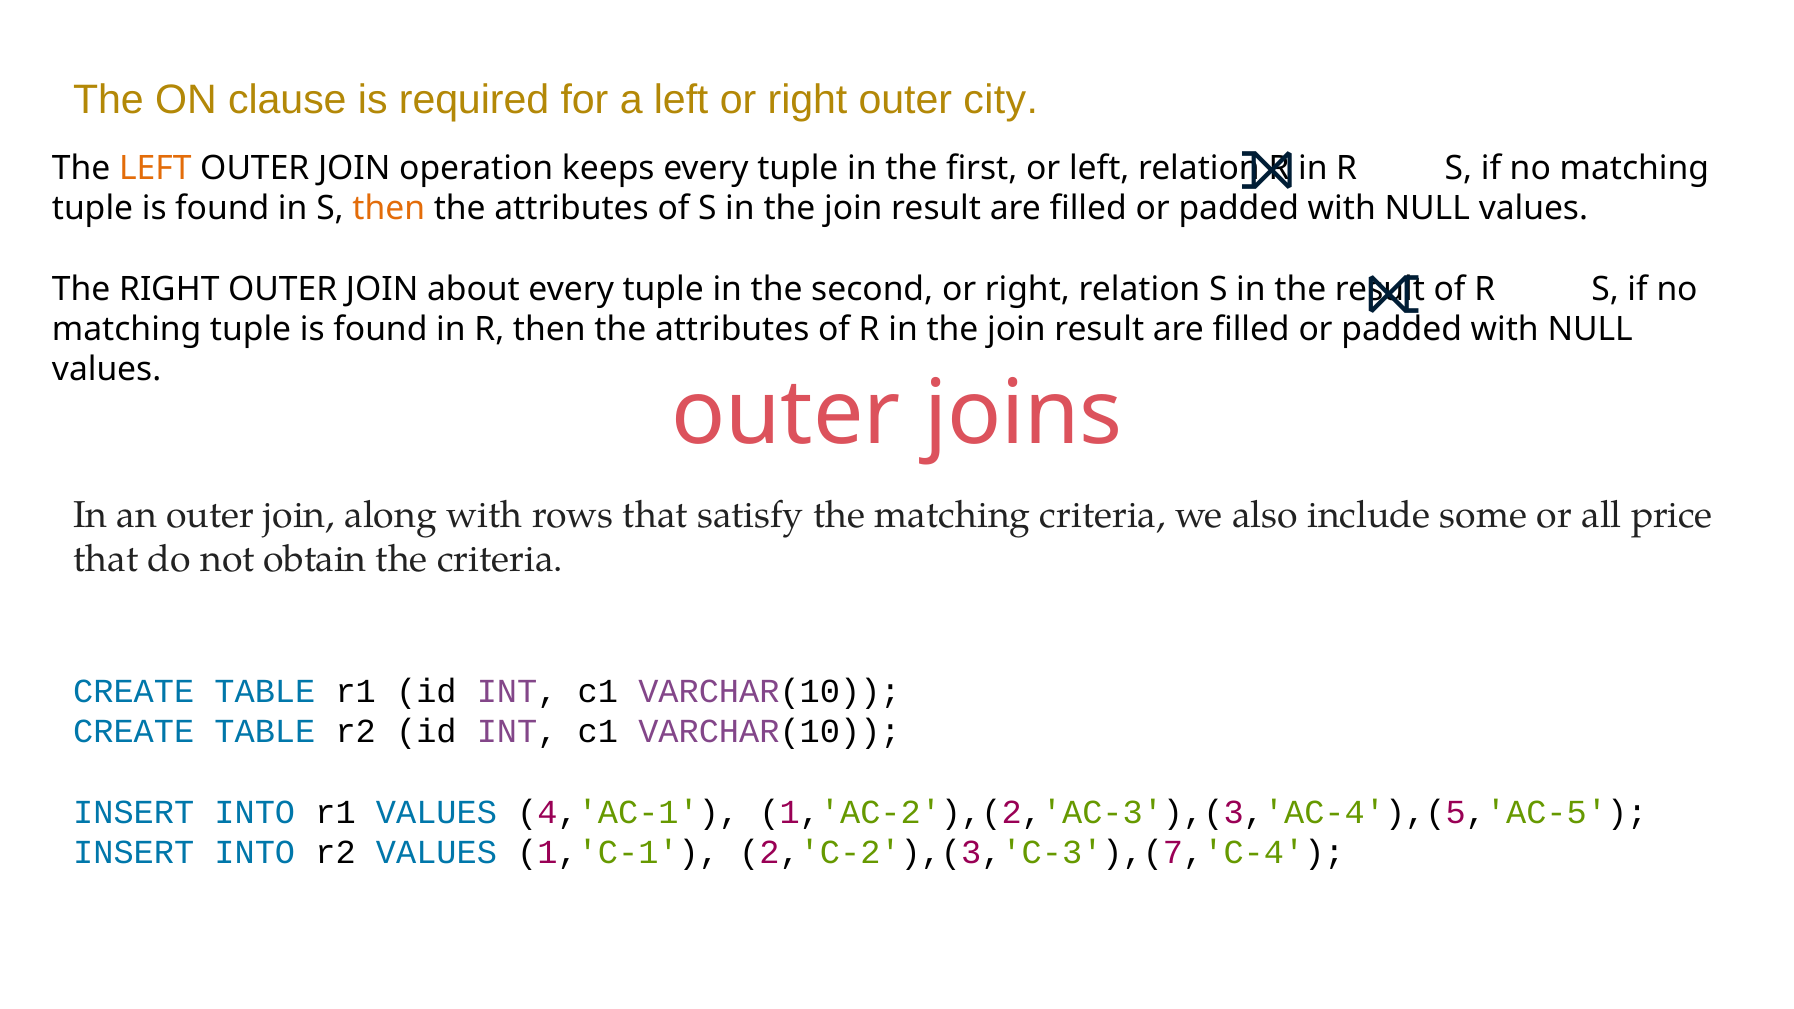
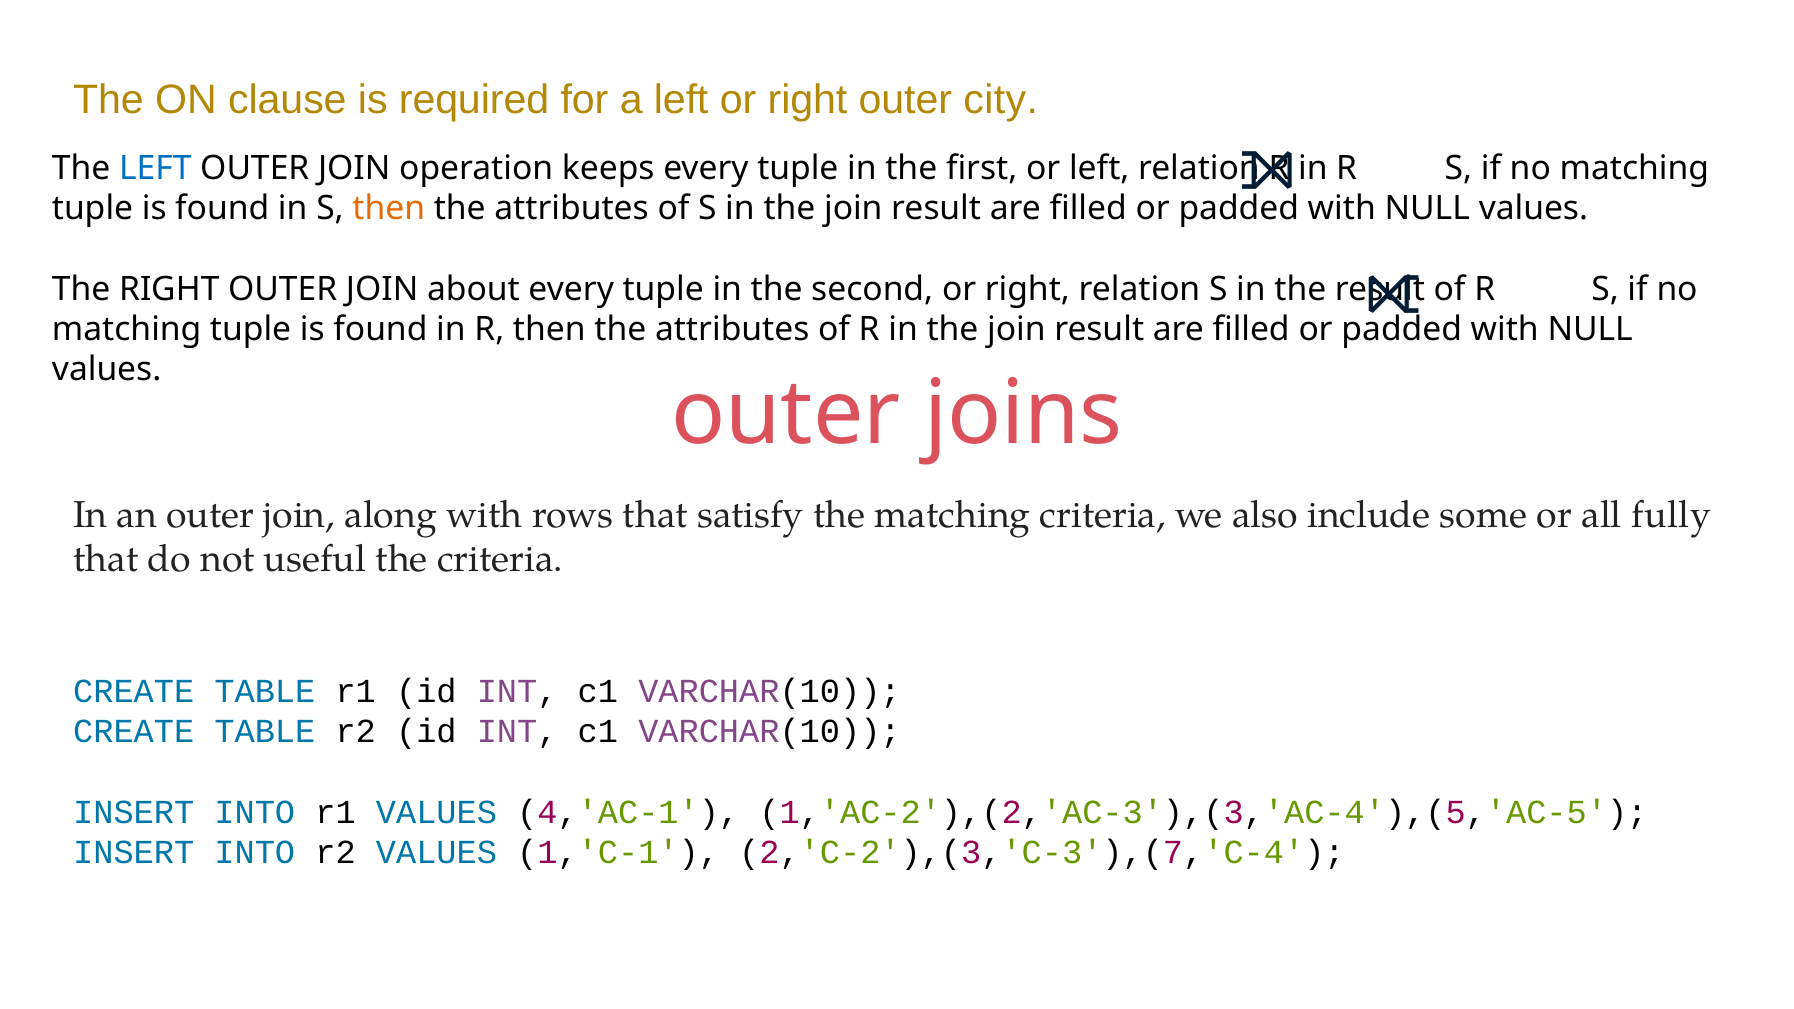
LEFT colour: orange -> blue (155, 168)
price: price -> fully (1671, 515)
obtain: obtain -> useful (315, 560)
